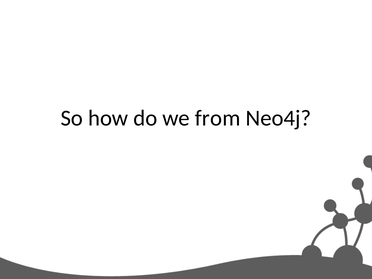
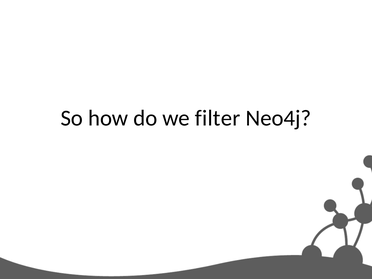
from: from -> filter (218, 118)
